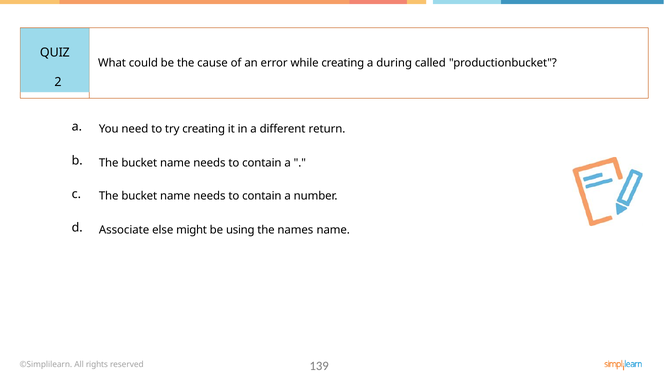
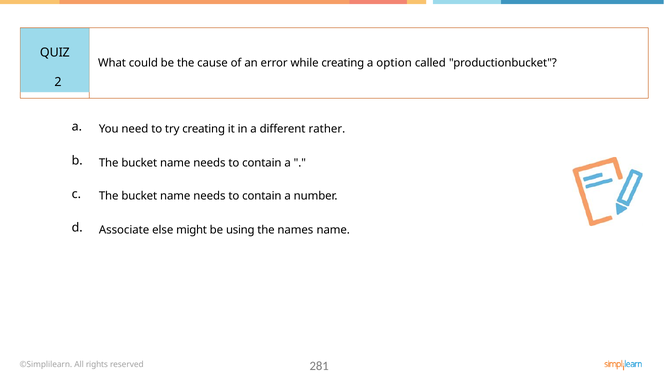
during: during -> option (394, 63)
return: return -> rather (327, 129)
139: 139 -> 281 (319, 366)
